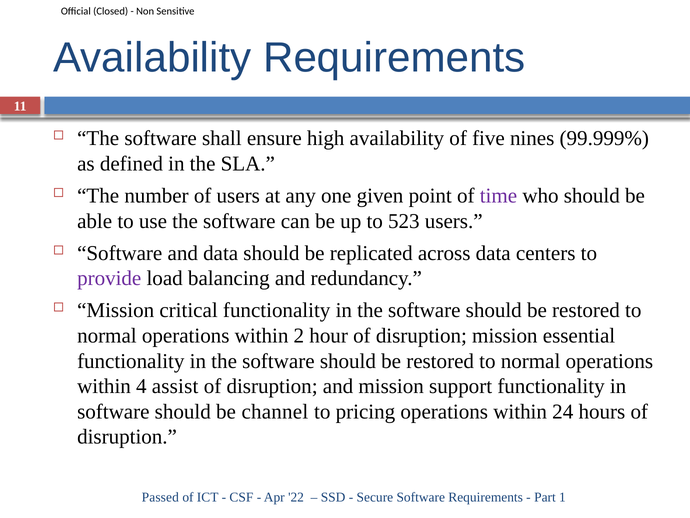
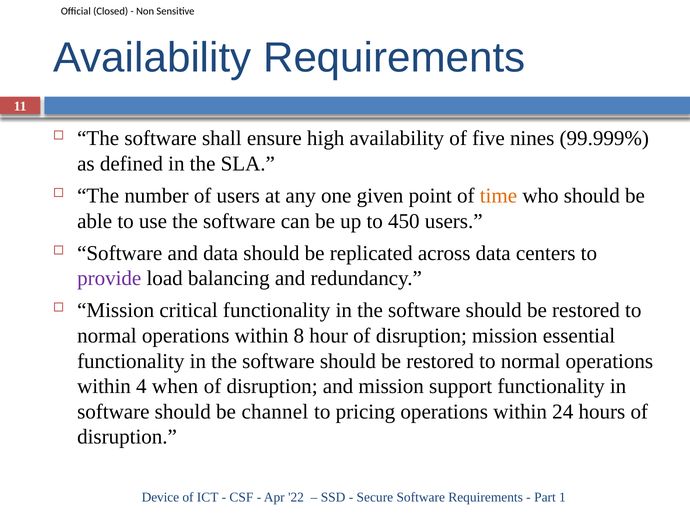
time colour: purple -> orange (498, 196)
523: 523 -> 450 (404, 221)
2: 2 -> 8 (299, 335)
assist: assist -> when (175, 386)
Passed: Passed -> Device (160, 497)
